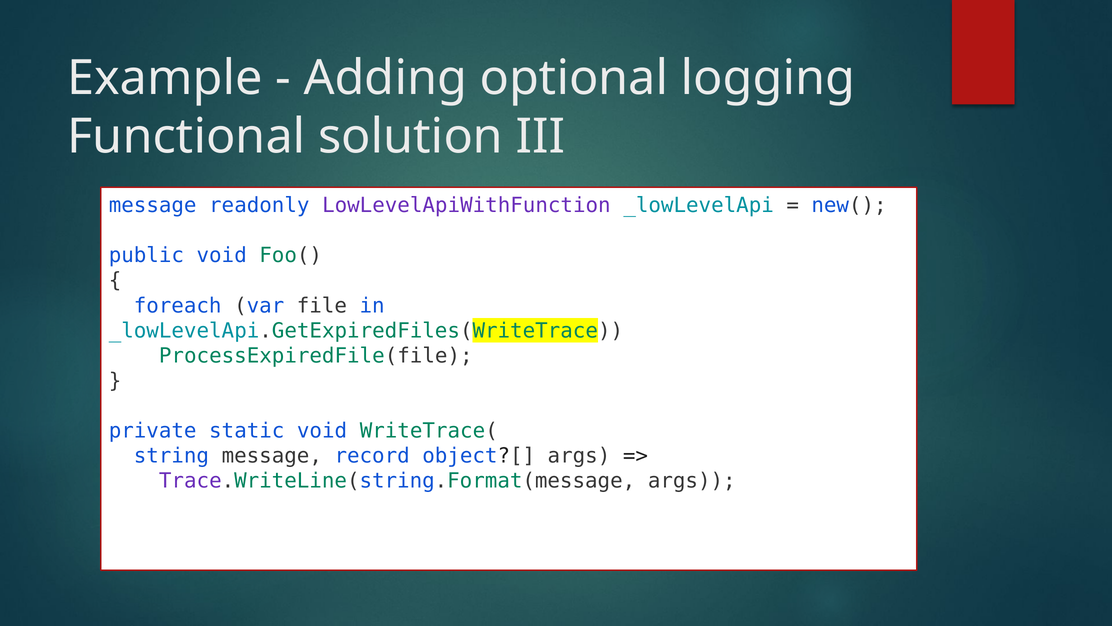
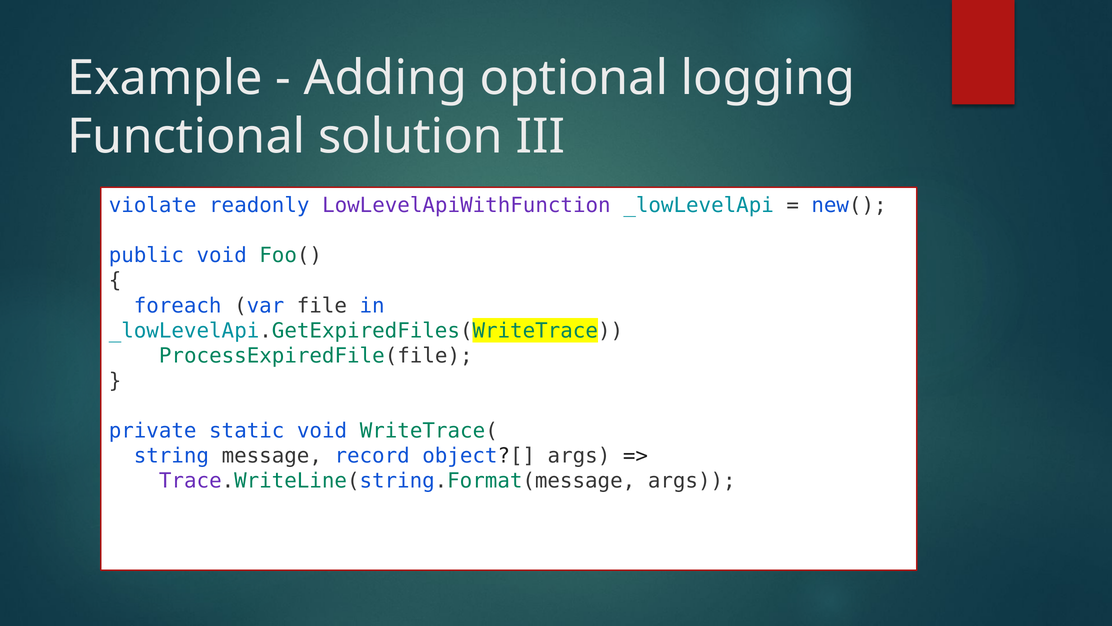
message: message -> violate (153, 205)
